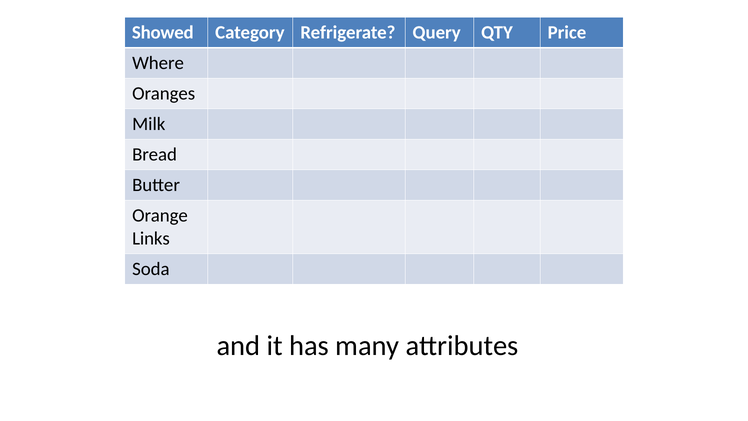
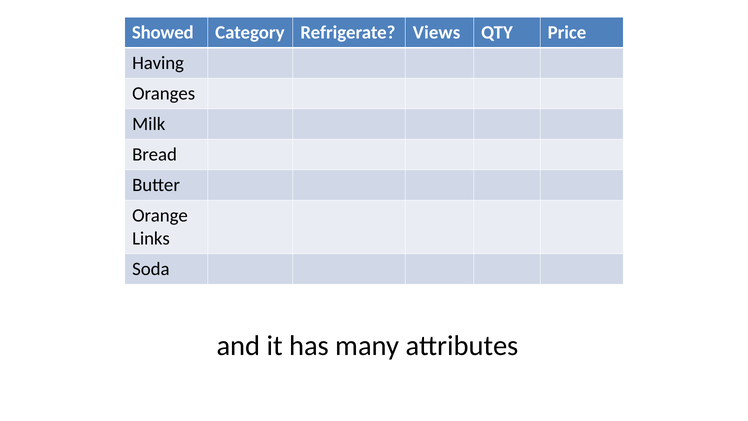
Query: Query -> Views (437, 33)
Where: Where -> Having (158, 63)
